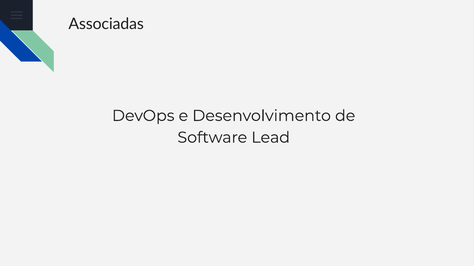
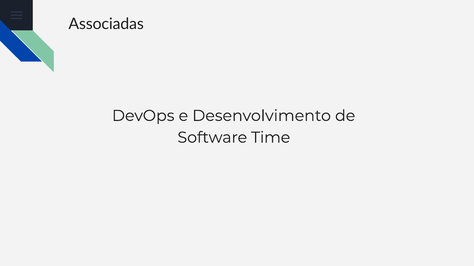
Lead: Lead -> Time (271, 138)
